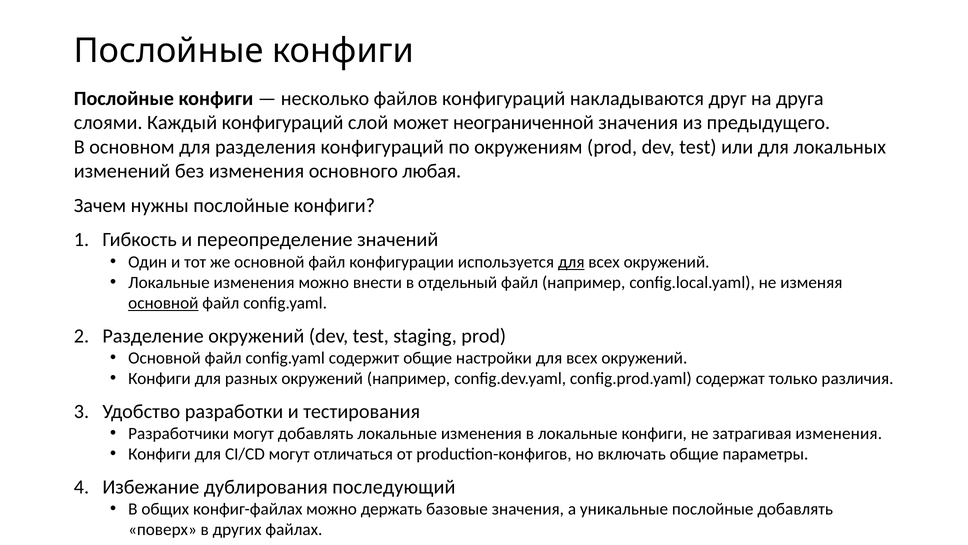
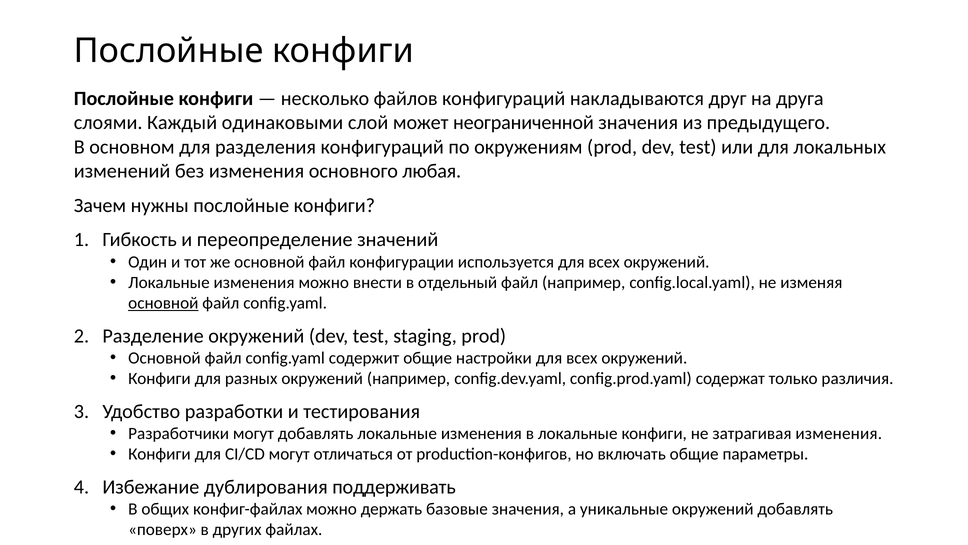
Каждый конфигураций: конфигураций -> одинаковыми (283, 123)
для underline: present -> none (571, 262)
последующий: последующий -> поддерживать (394, 486)
уникальные послойные: послойные -> окружений (713, 509)
